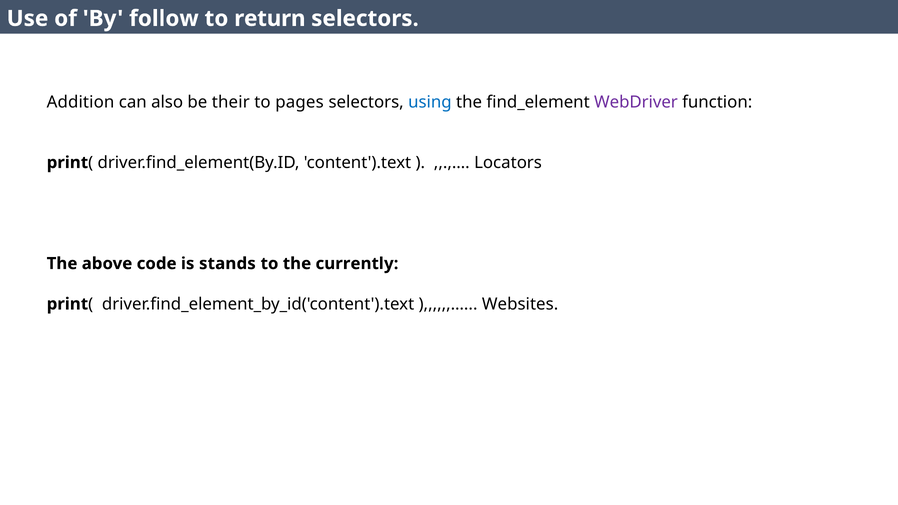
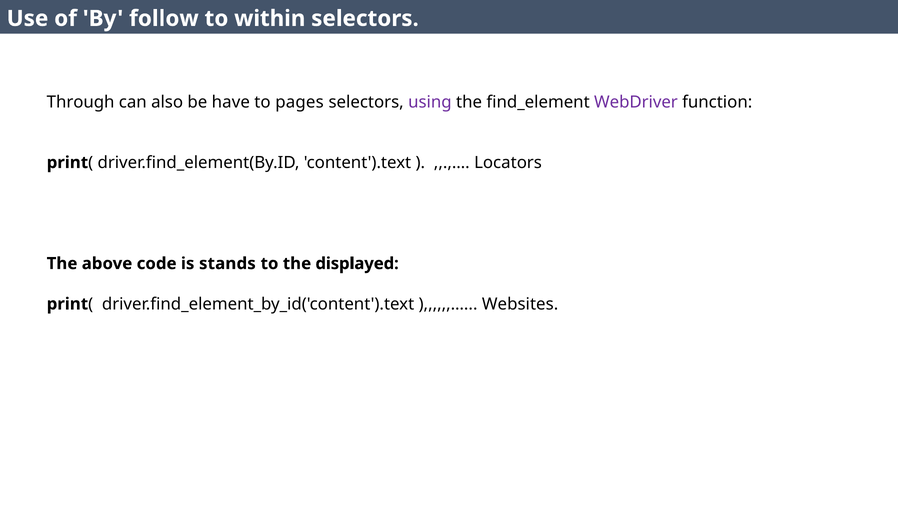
return: return -> within (270, 19)
Addition: Addition -> Through (81, 102)
their: their -> have (231, 102)
using colour: blue -> purple (430, 102)
currently: currently -> displayed (357, 264)
